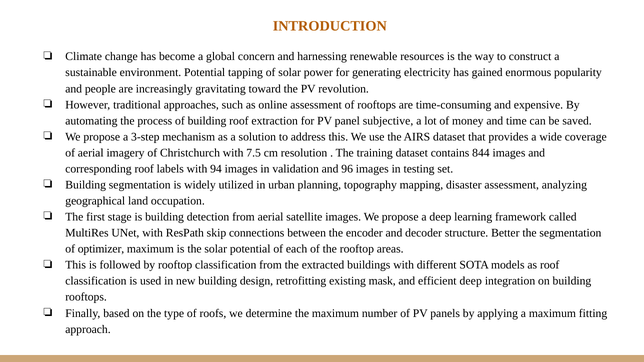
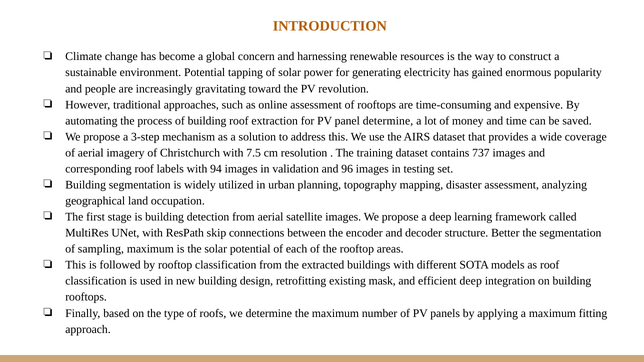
panel subjective: subjective -> determine (388, 121)
844: 844 -> 737 (481, 153)
optimizer: optimizer -> sampling (101, 249)
